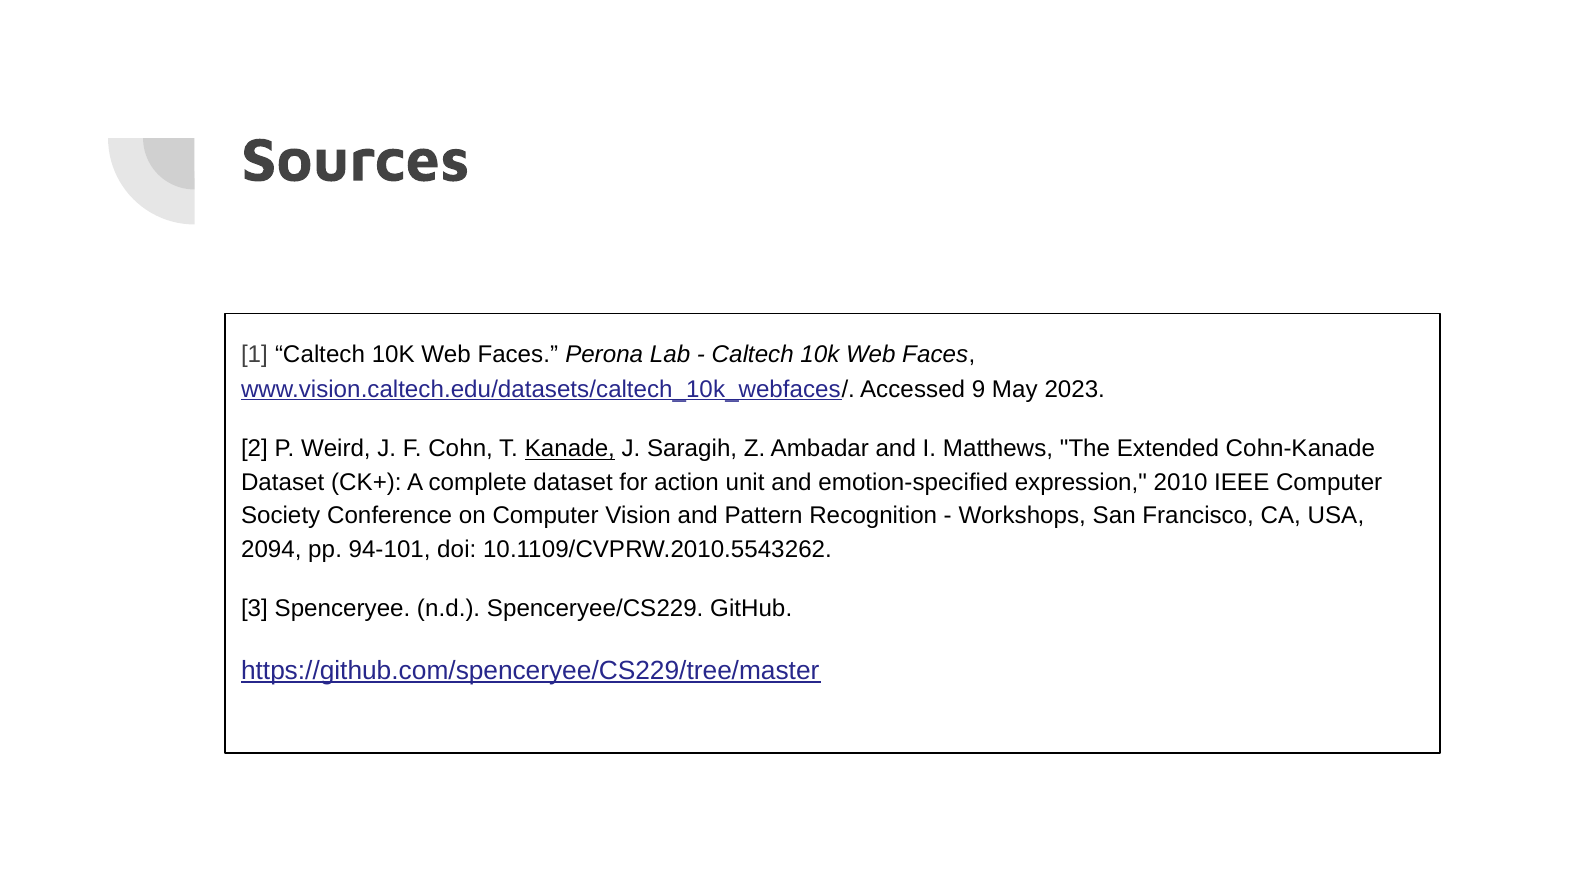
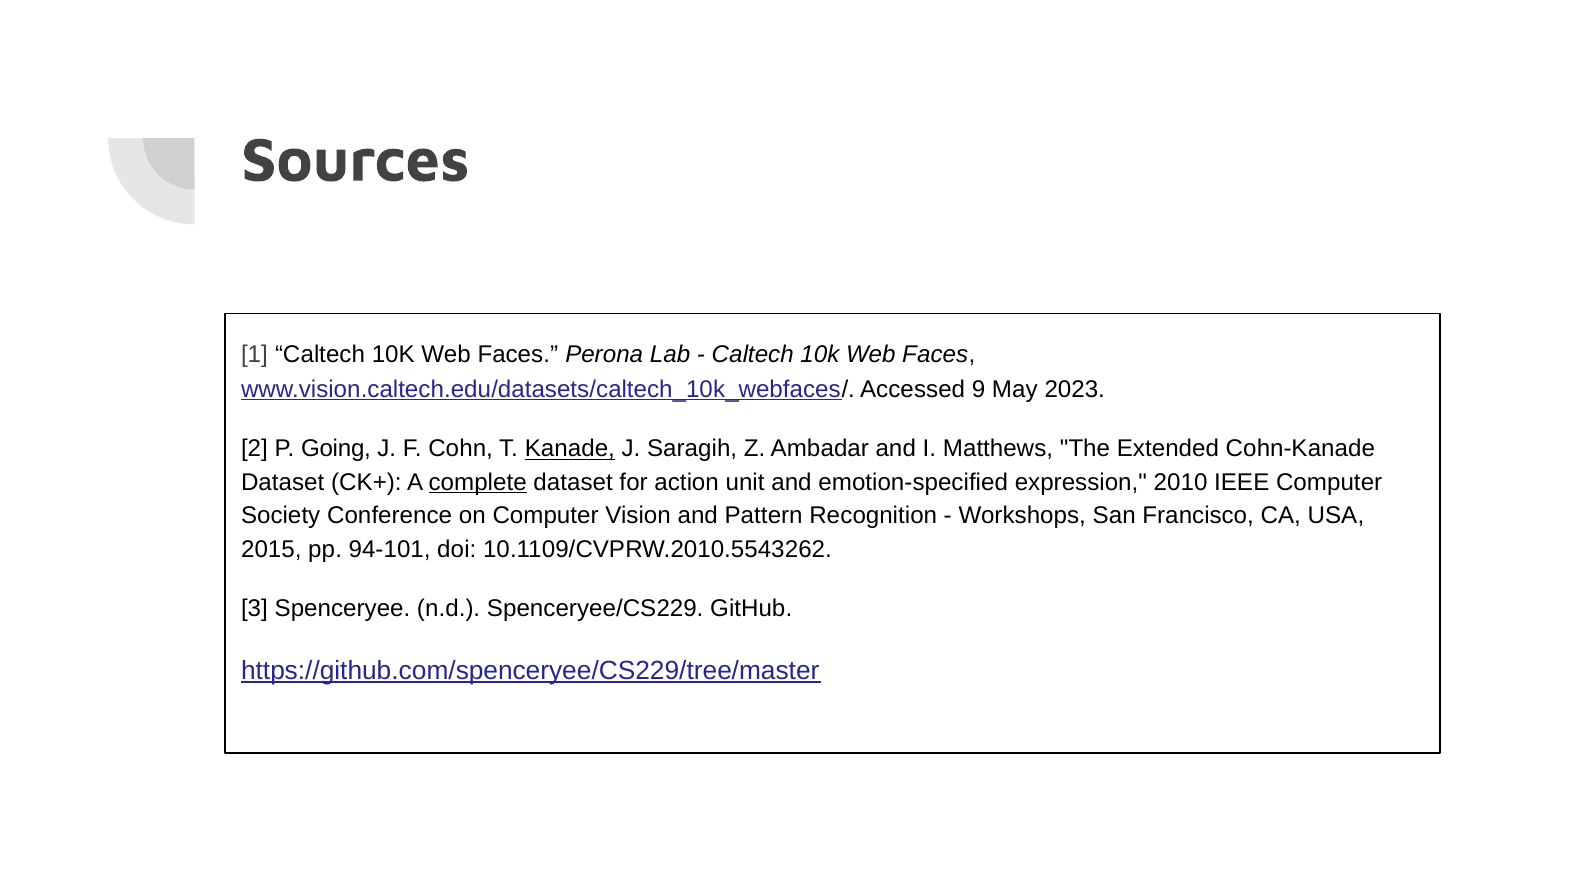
Weird: Weird -> Going (336, 449)
complete underline: none -> present (478, 482)
2094: 2094 -> 2015 (271, 549)
